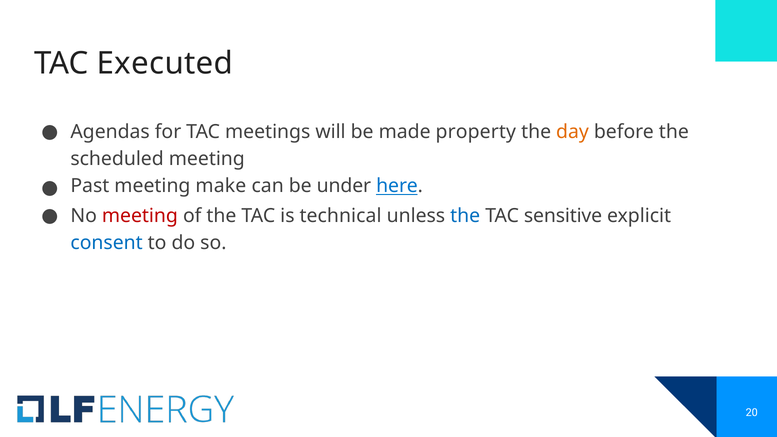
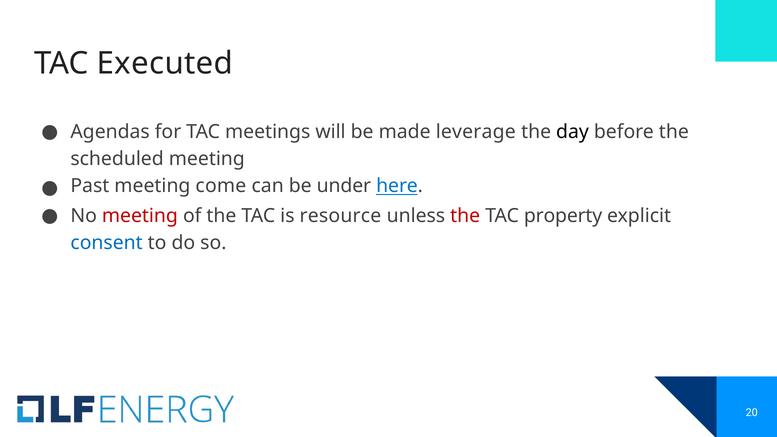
property: property -> leverage (476, 132)
day colour: orange -> black (573, 132)
make: make -> come (221, 186)
technical: technical -> resource (340, 216)
the colour: blue -> red (465, 216)
sensitive: sensitive -> property (563, 216)
